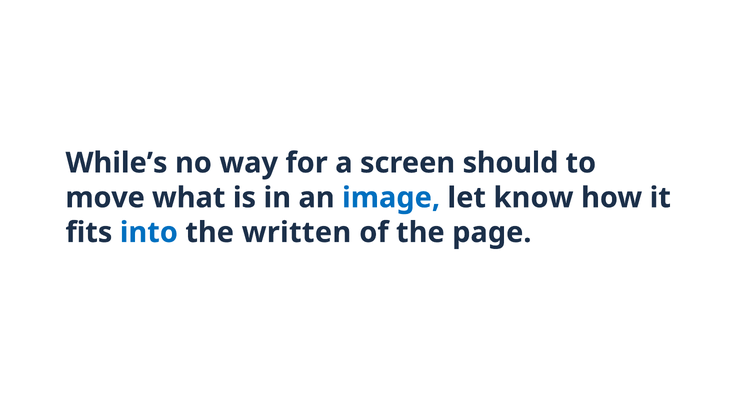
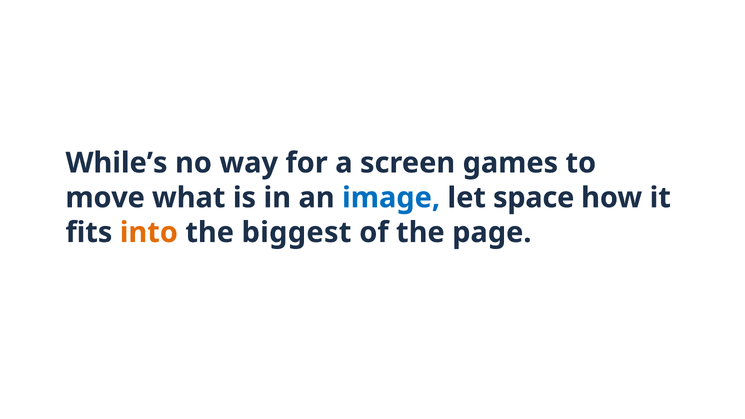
should: should -> games (510, 163)
know: know -> space (534, 198)
into colour: blue -> orange (149, 233)
written: written -> biggest (296, 233)
